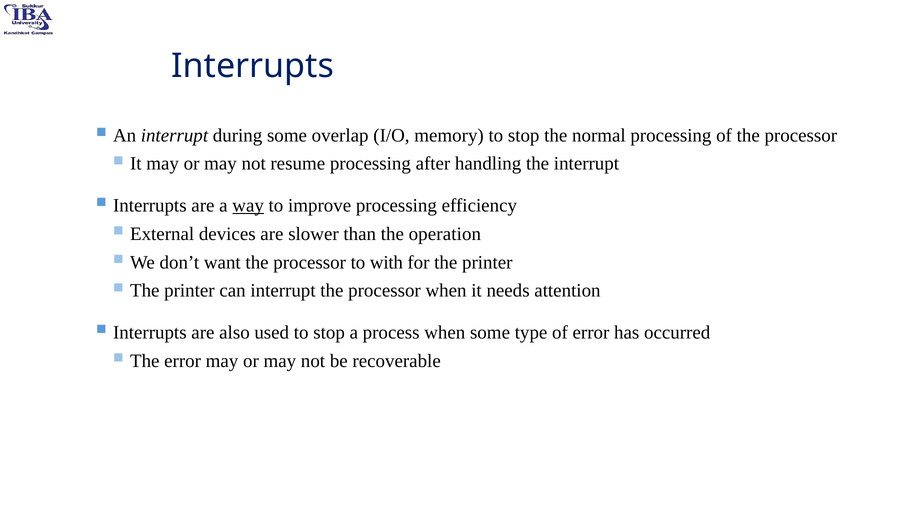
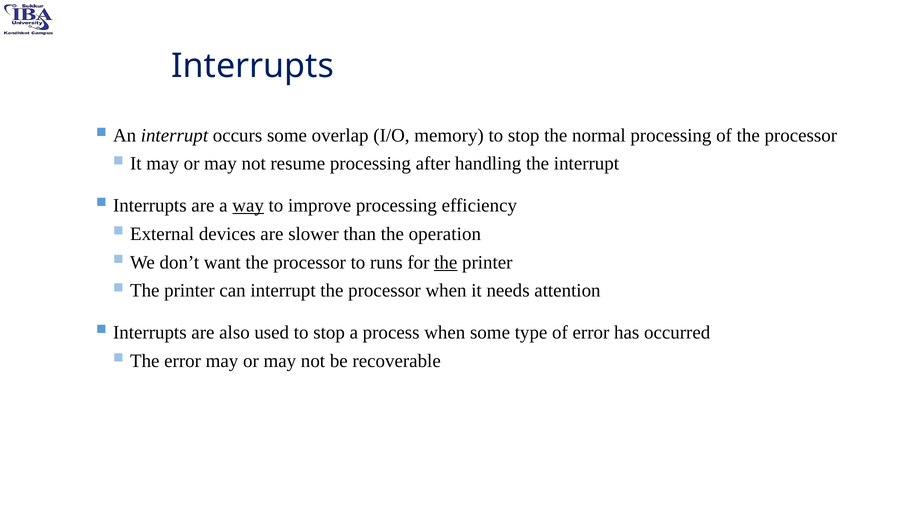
during: during -> occurs (238, 135)
with: with -> runs (386, 262)
the underline: none -> present (446, 262)
